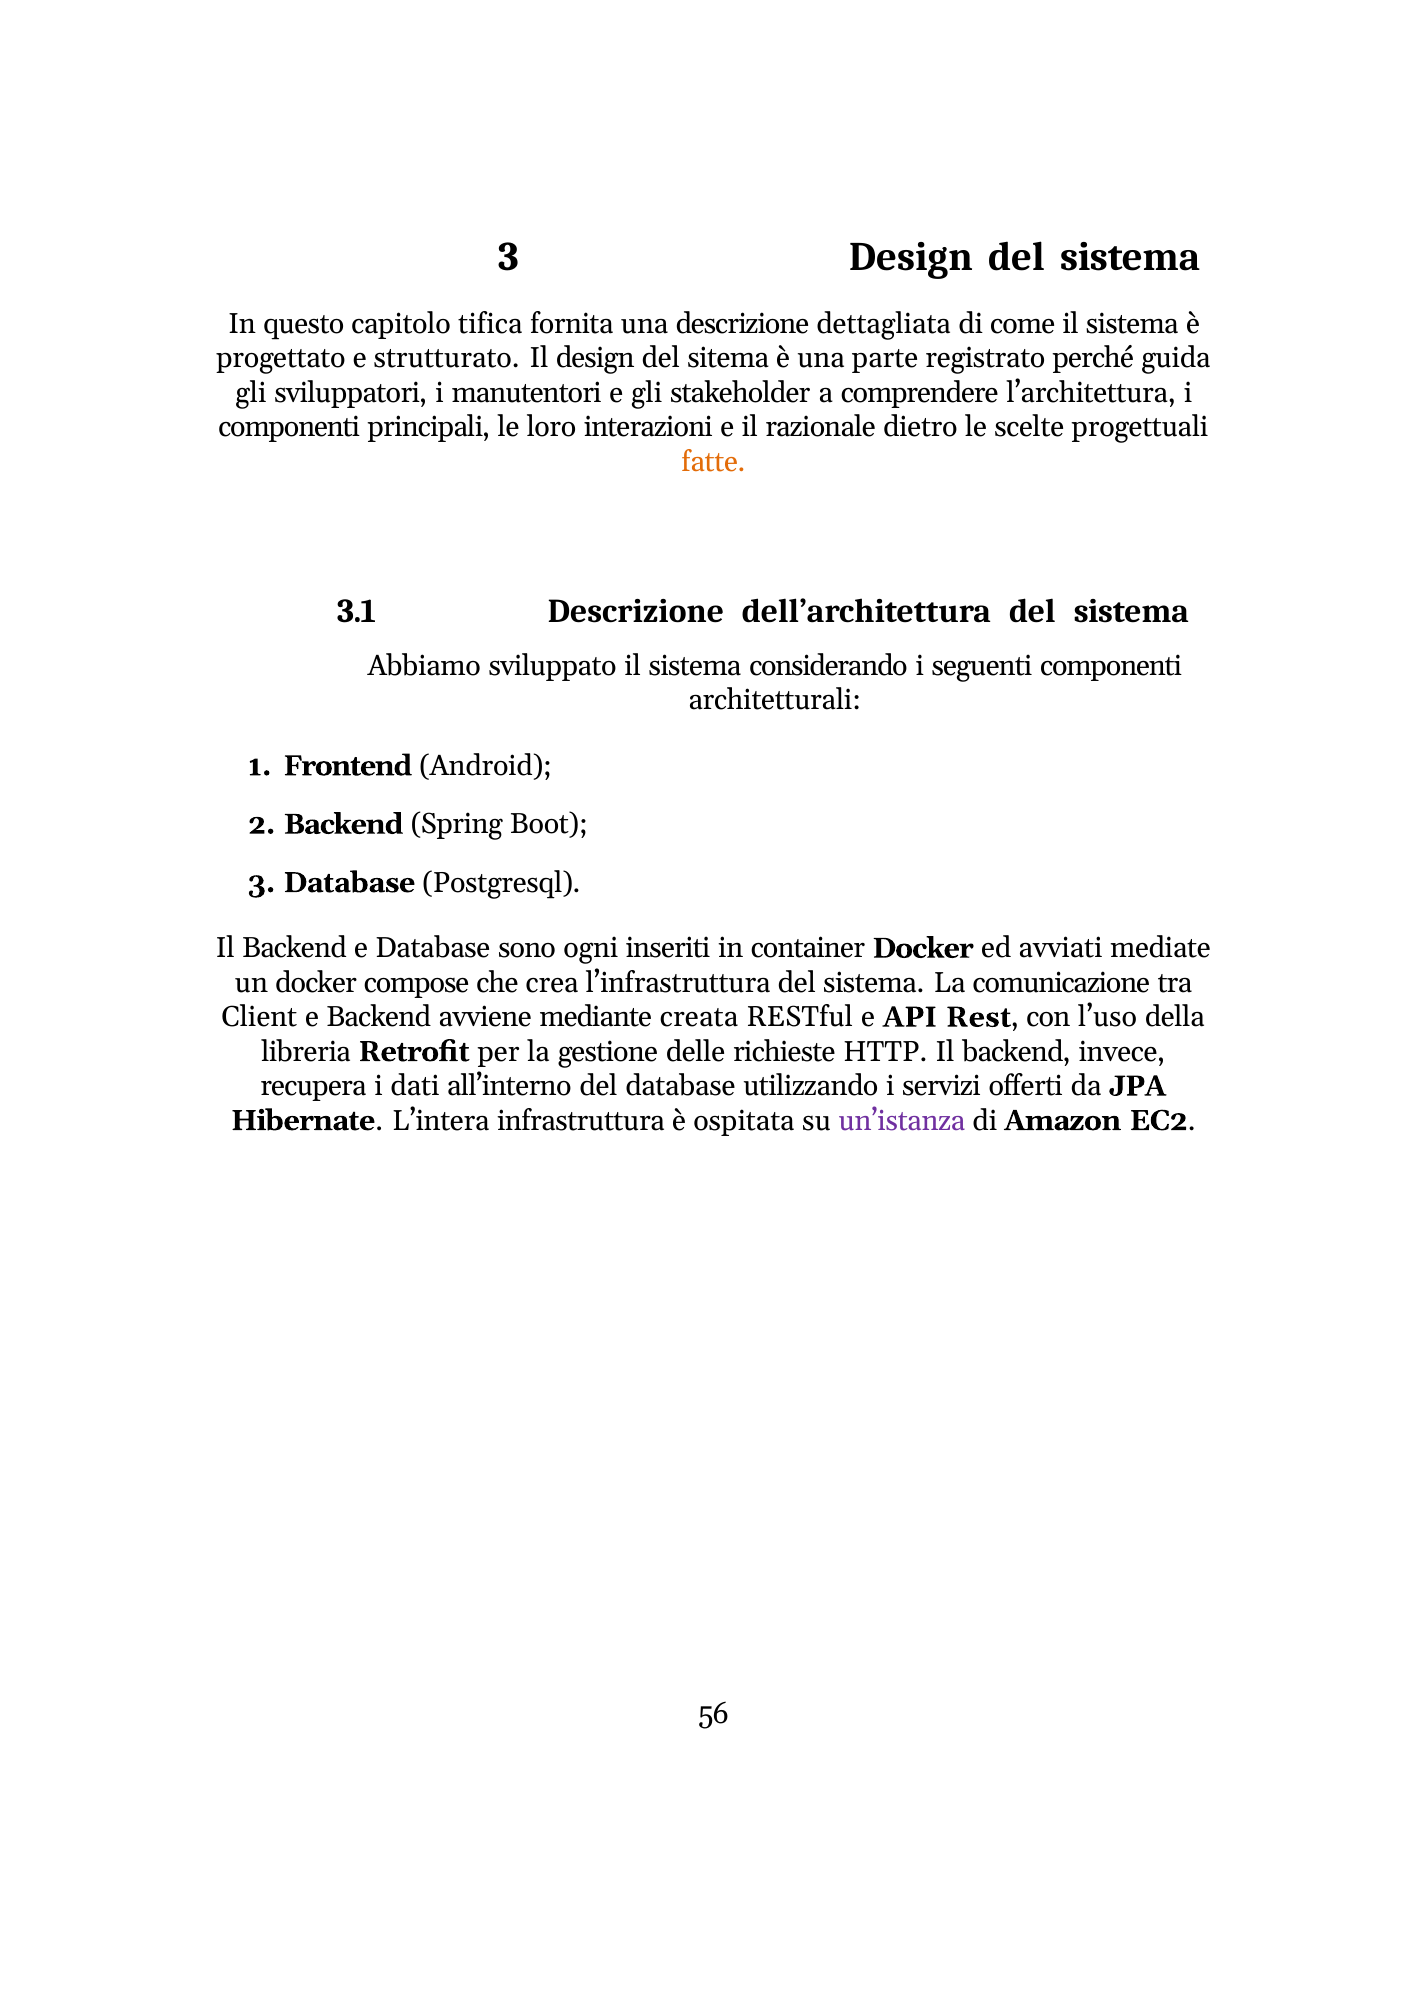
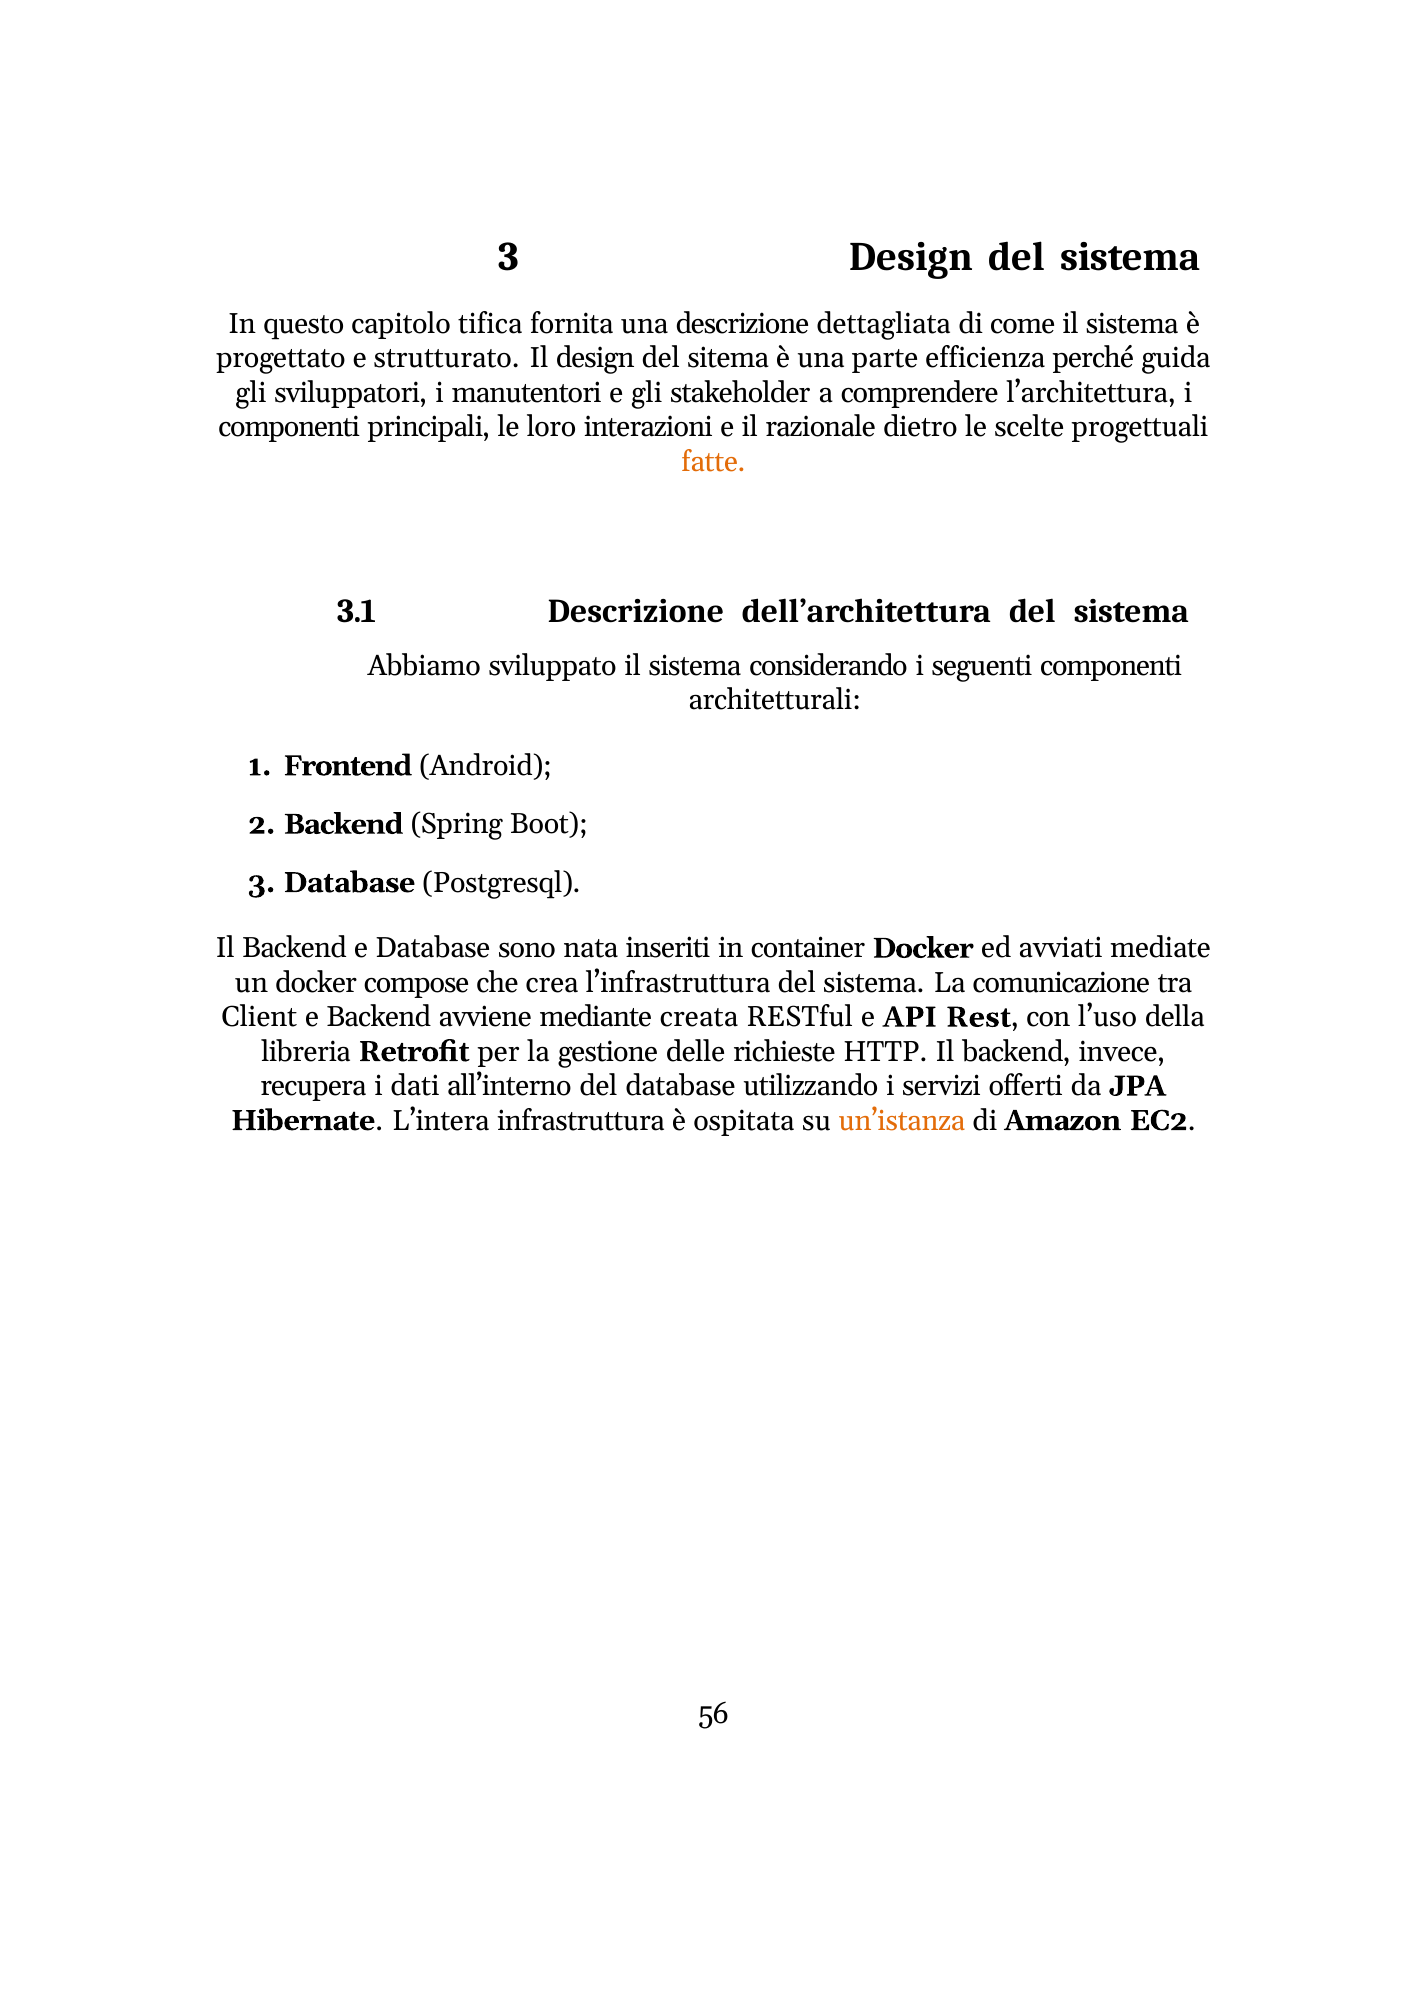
registrato: registrato -> efficienza (985, 358)
ogni: ogni -> nata (591, 948)
un’istanza colour: purple -> orange (902, 1121)
